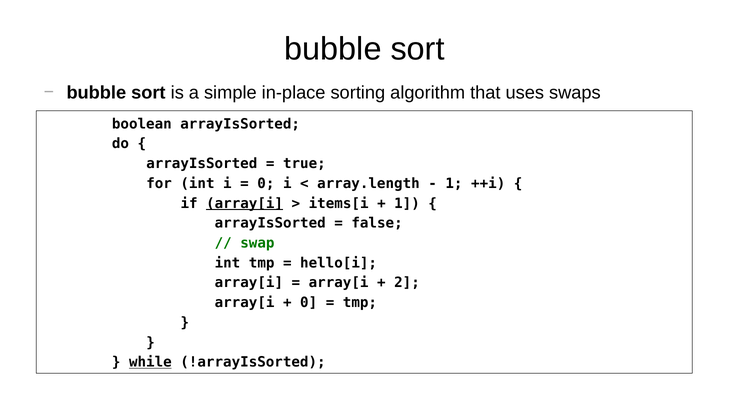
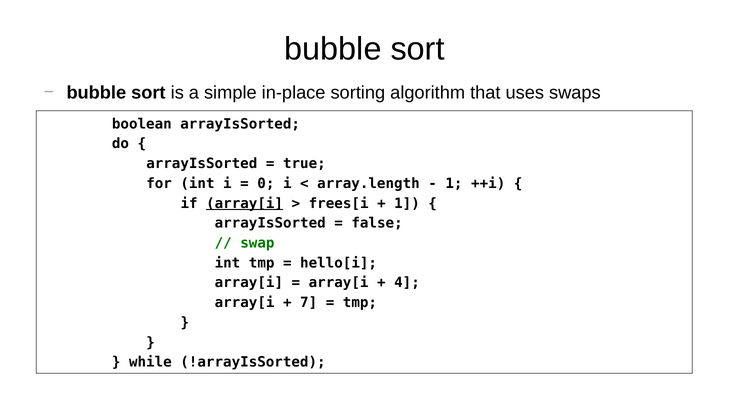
items[i: items[i -> frees[i (339, 203)
2: 2 -> 4 (407, 283)
0: 0 -> 7 (309, 303)
while underline: present -> none (150, 362)
